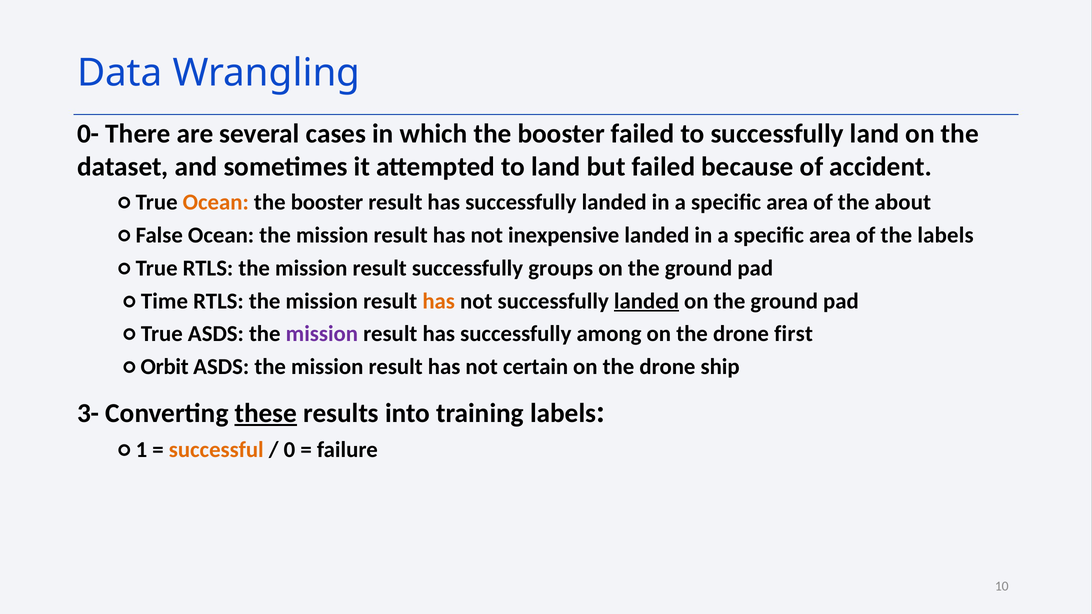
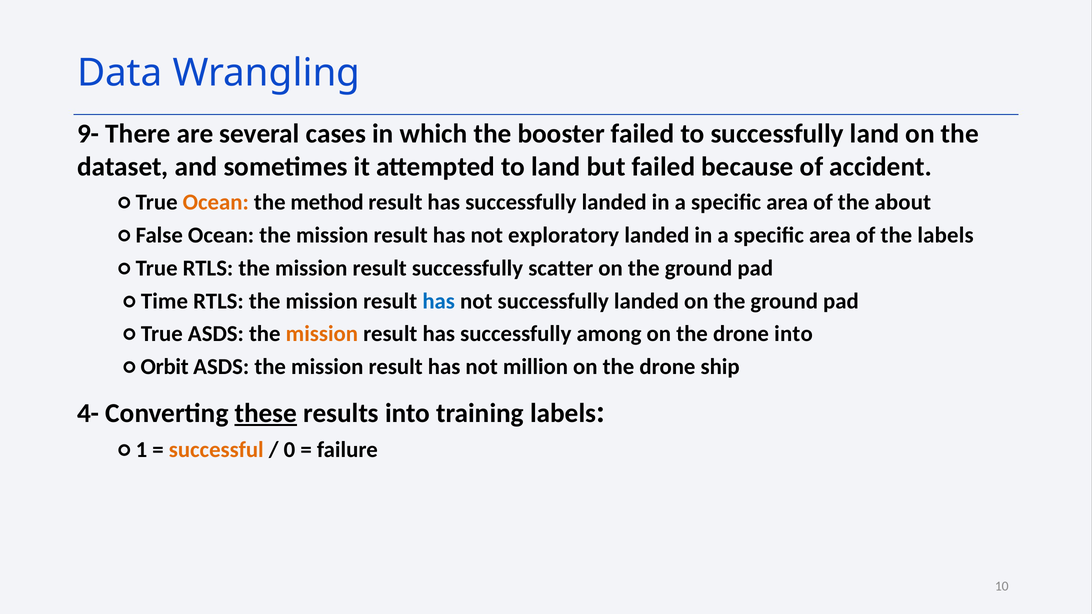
0-: 0- -> 9- (88, 134)
booster: booster -> method (327, 202)
inexpensive: inexpensive -> exploratory (564, 235)
groups: groups -> scatter (561, 268)
has colour: orange -> blue (439, 301)
landed underline: present -> none (646, 301)
mission colour: purple -> orange (322, 334)
drone first: first -> into (794, 334)
certain: certain -> million (535, 367)
3-: 3- -> 4- (88, 413)
